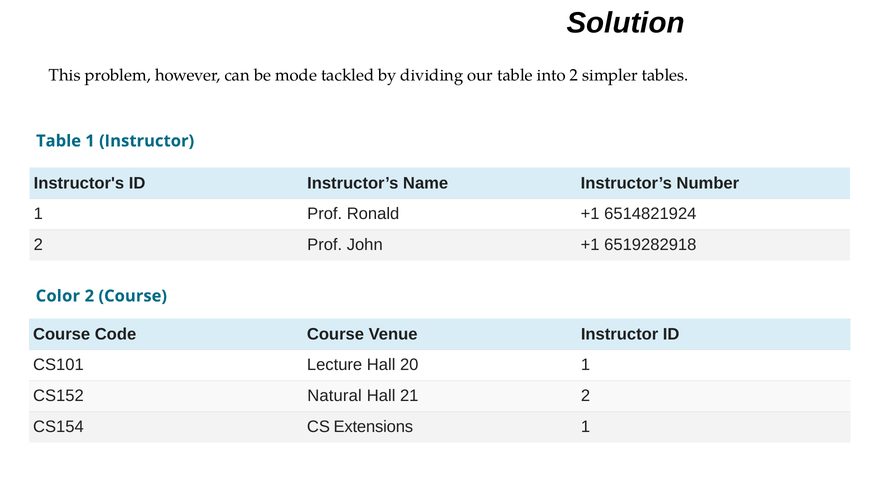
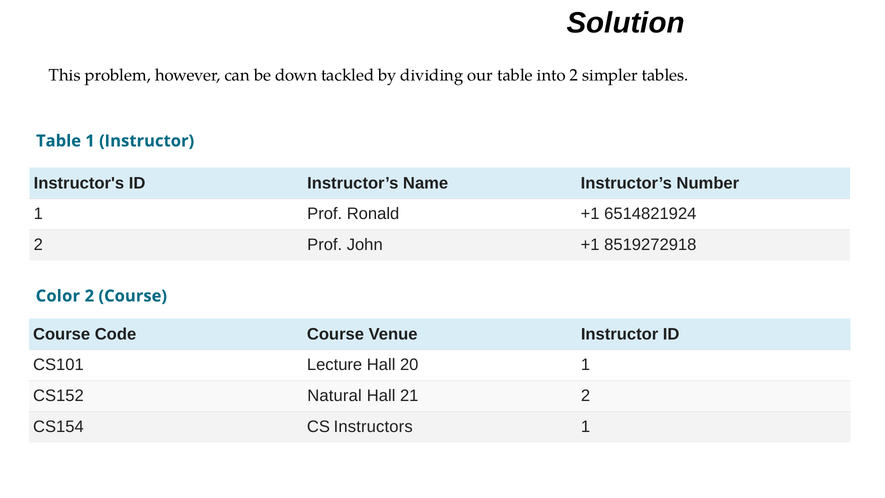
mode: mode -> down (296, 75)
6519282918: 6519282918 -> 8519272918 (650, 245)
Extensions: Extensions -> Instructors (373, 427)
